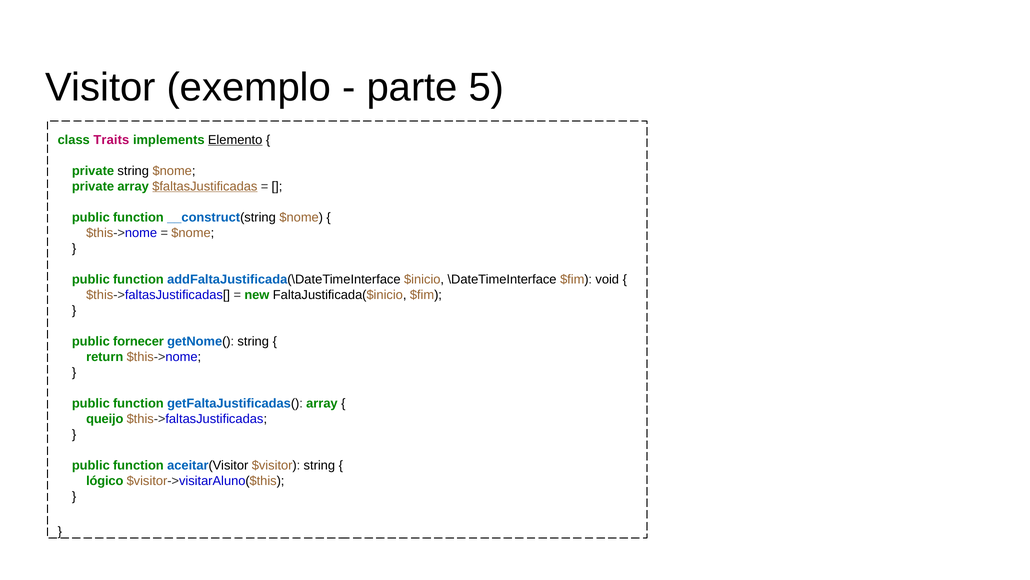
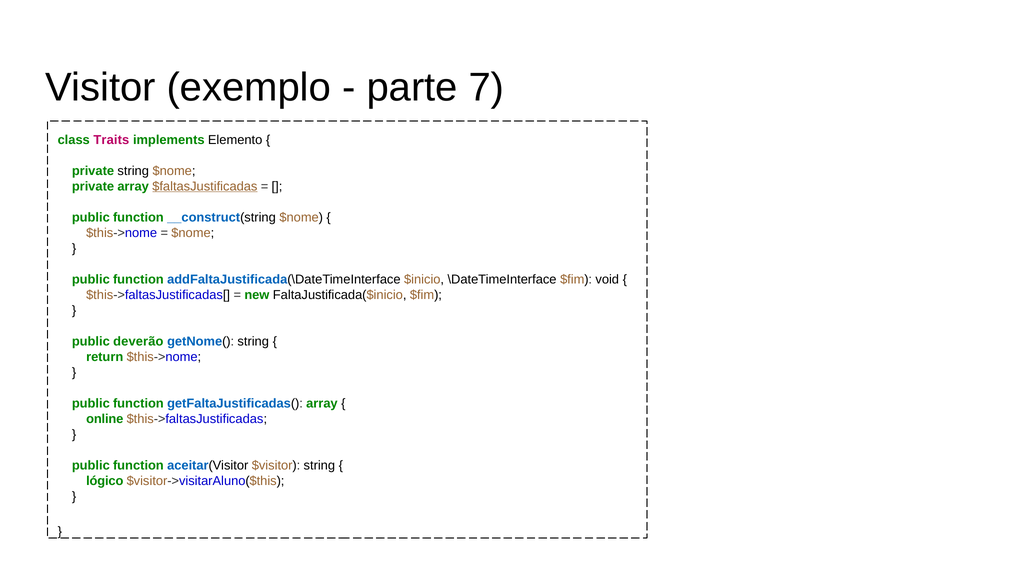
5: 5 -> 7 (487, 87)
Elemento underline: present -> none (235, 140)
fornecer: fornecer -> deverão (138, 341)
queijo: queijo -> online (105, 418)
